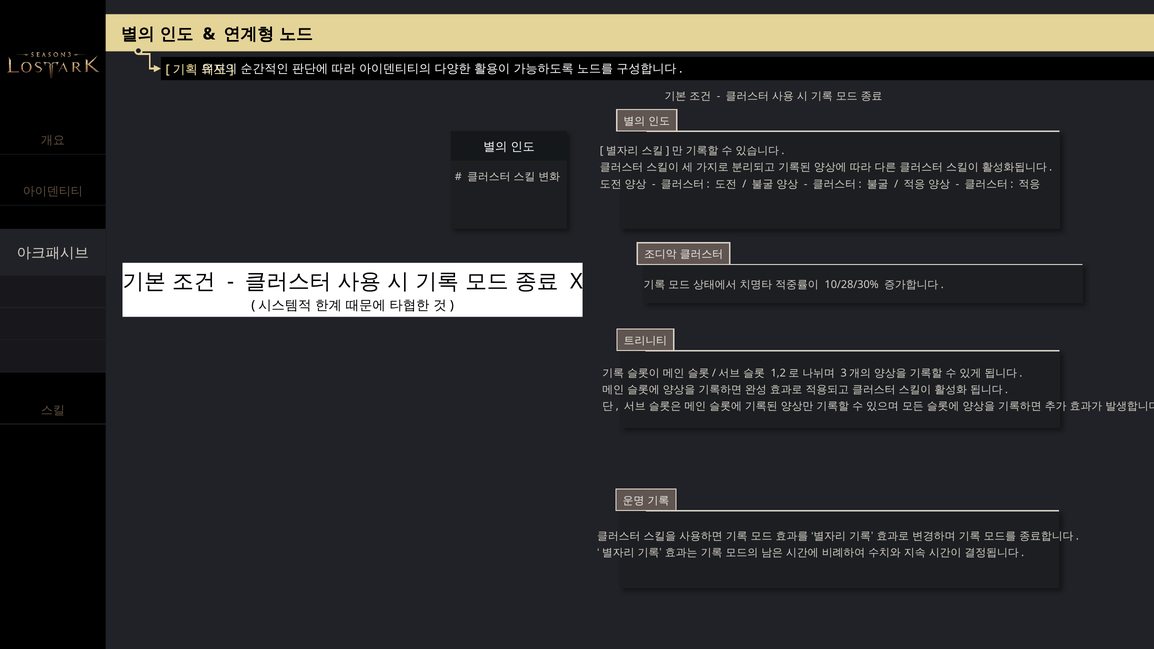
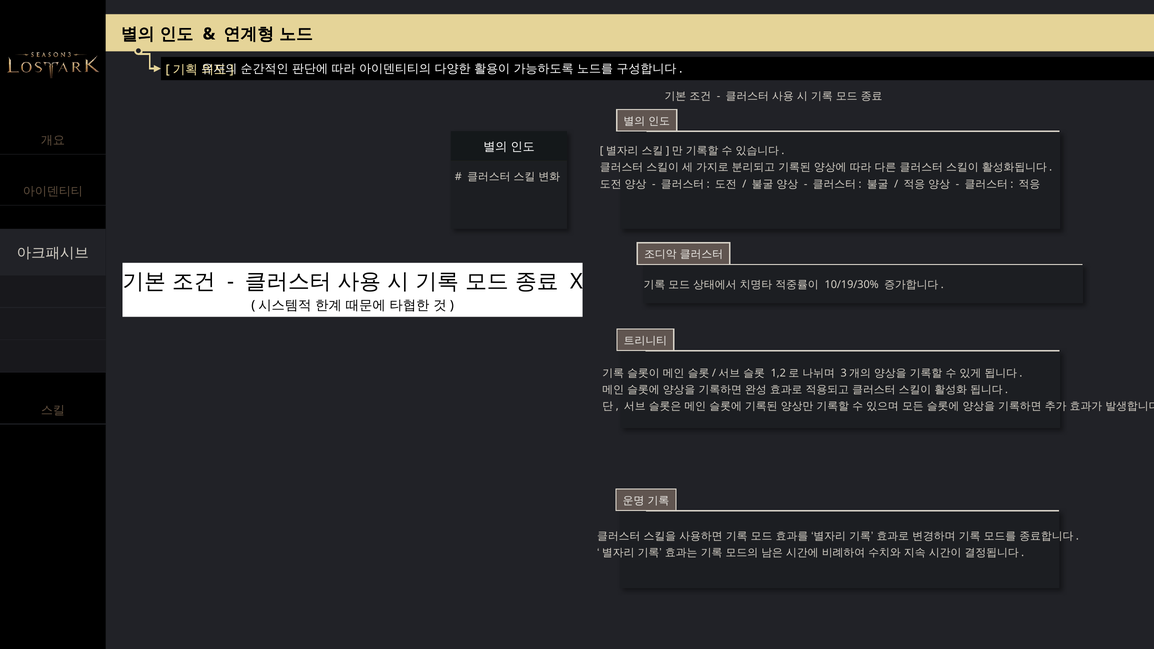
10/28/30%: 10/28/30% -> 10/19/30% (852, 285)
